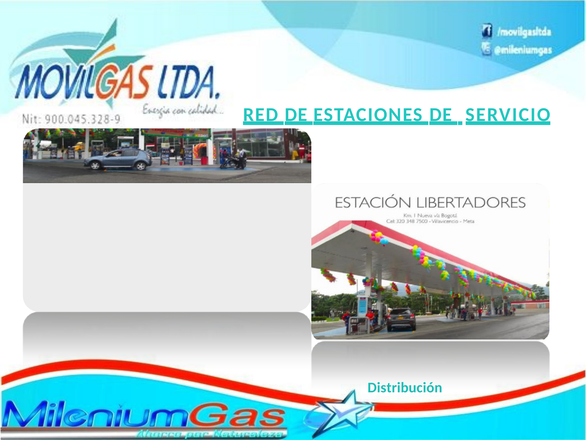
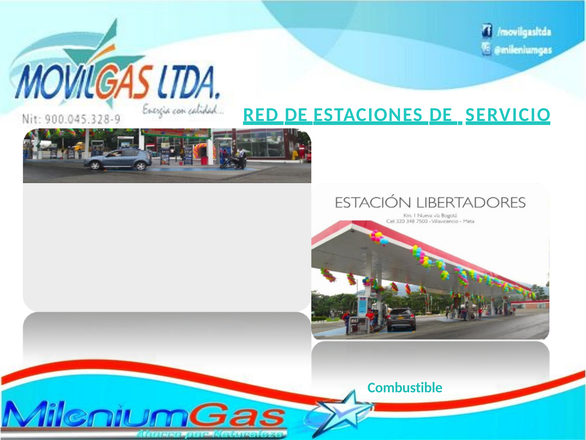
Distribución: Distribución -> Combustible (405, 387)
